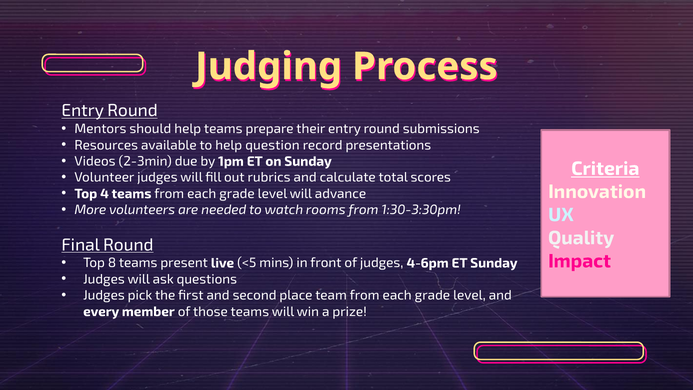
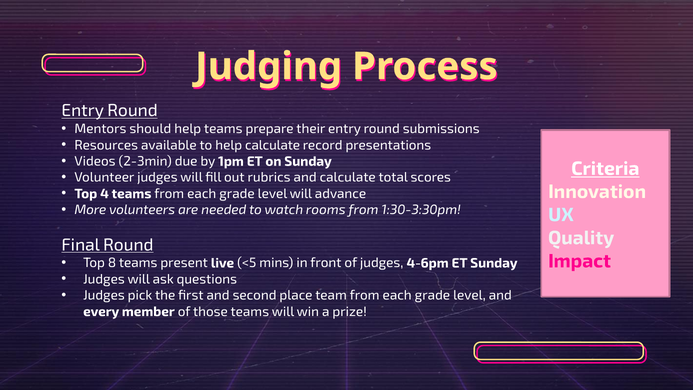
help question: question -> calculate (273, 145)
